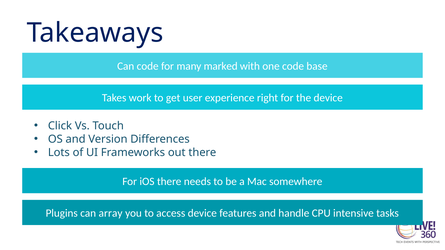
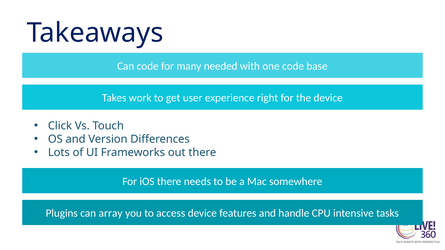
marked: marked -> needed (221, 66)
